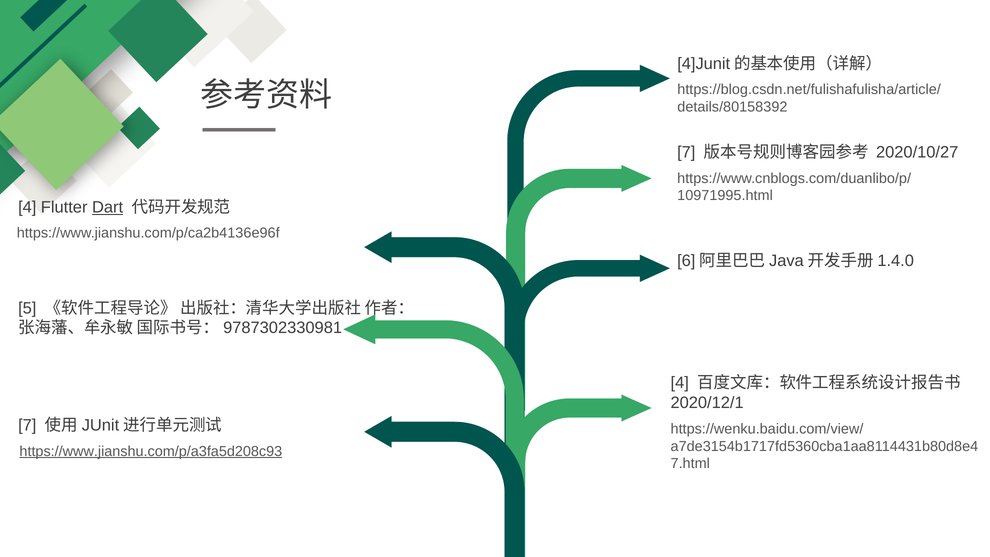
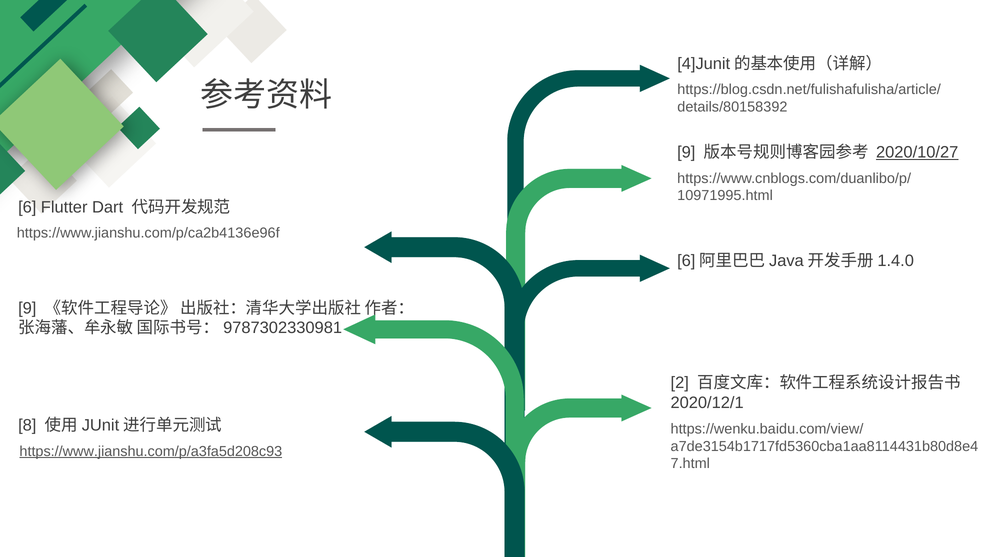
7: 7 -> 9 (686, 152)
2020/10/27 underline: none -> present (917, 152)
4: 4 -> 6 (27, 207)
Dart underline: present -> none (108, 207)
5: 5 -> 9 (27, 308)
4: 4 -> 2 (680, 383)
7: 7 -> 8 (27, 425)
